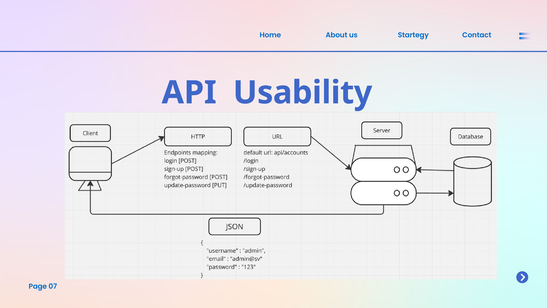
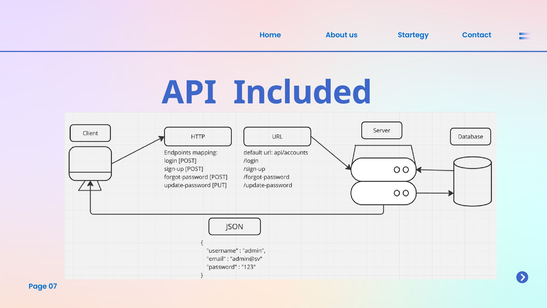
Usability: Usability -> Included (303, 93)
